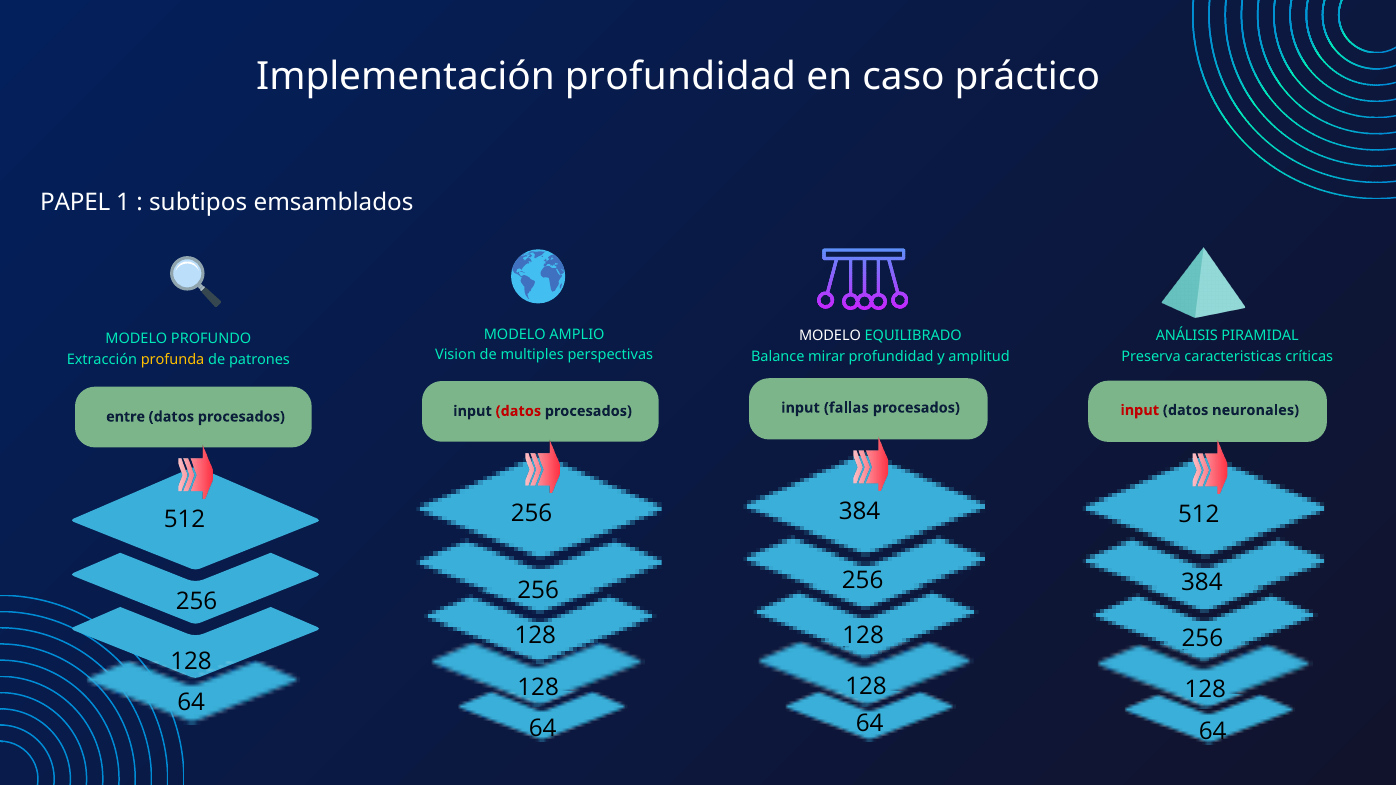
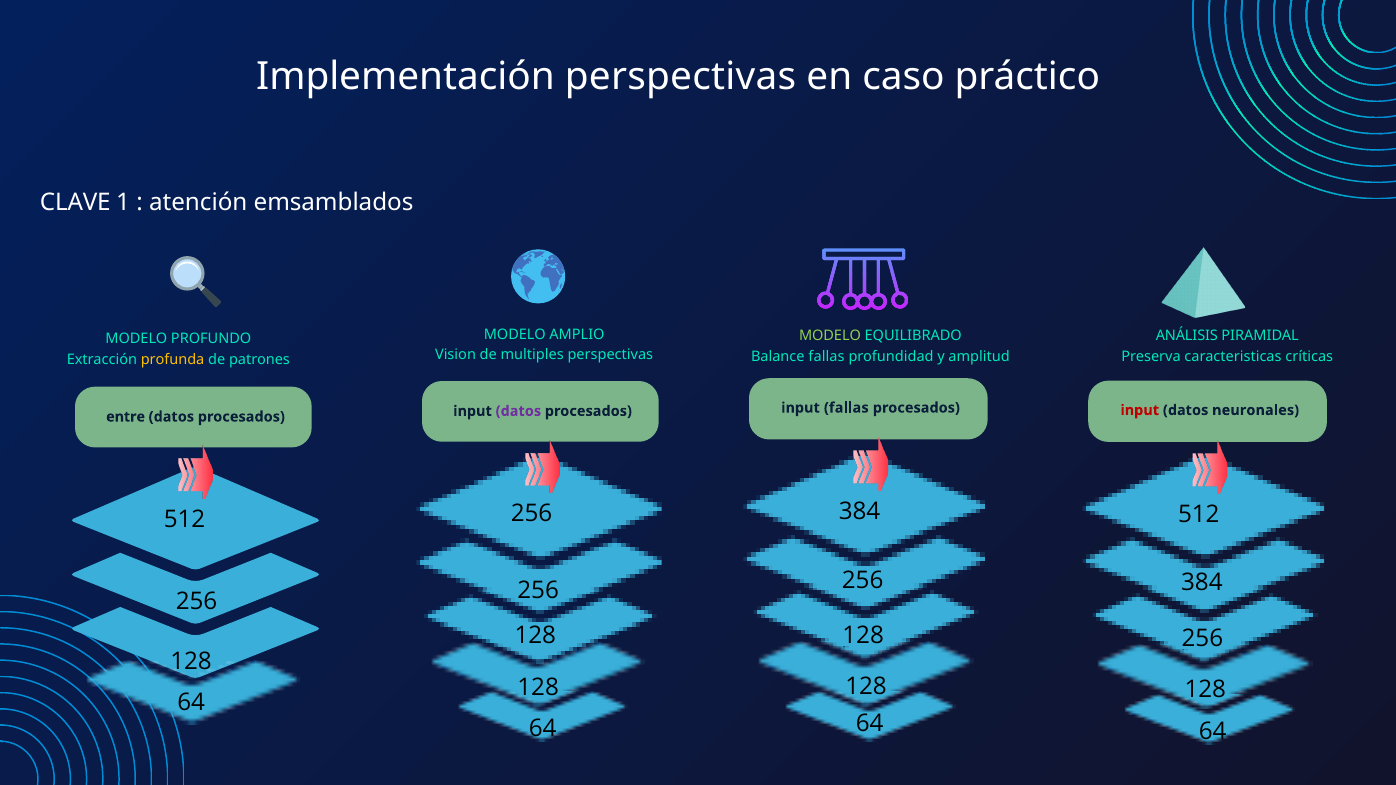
Implementación profundidad: profundidad -> perspectivas (680, 77)
PAPEL: PAPEL -> CLAVE (75, 202)
subtipos: subtipos -> atención (198, 202)
MODELO colour: white -> light green (830, 336)
Balance mirar: mirar -> fallas (827, 356)
datos colour: red -> purple (518, 411)
